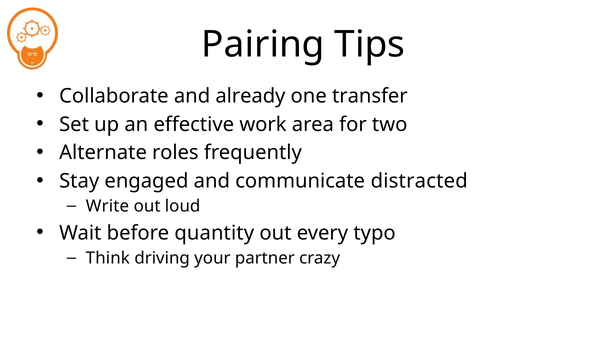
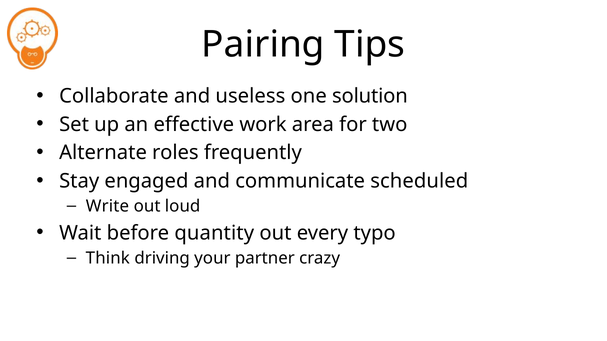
already: already -> useless (250, 96)
transfer: transfer -> solution (370, 96)
distracted: distracted -> scheduled (419, 181)
